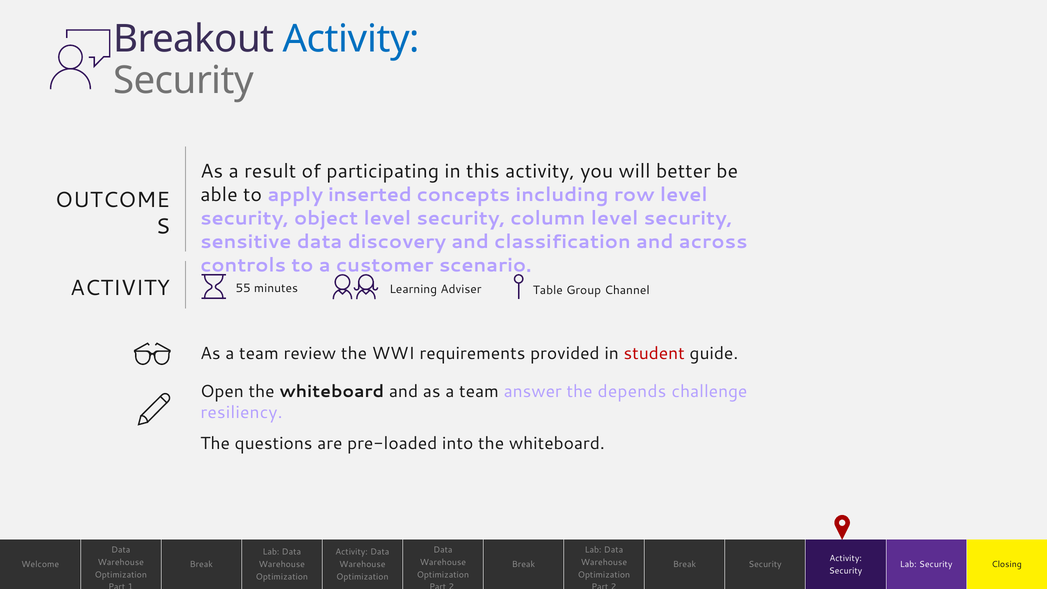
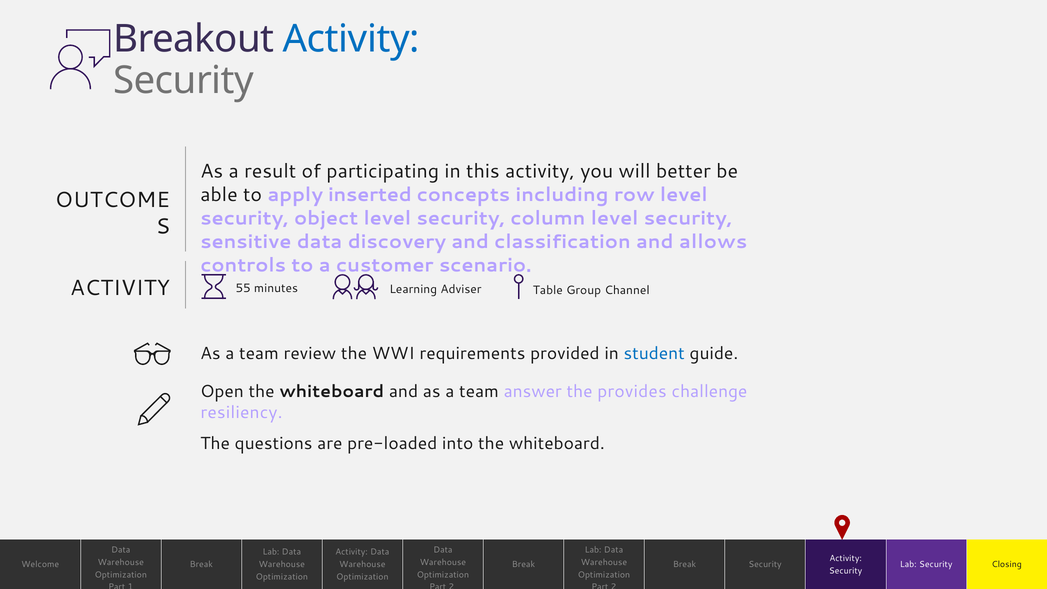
across: across -> allows (713, 242)
student colour: red -> blue (654, 353)
depends: depends -> provides (632, 391)
